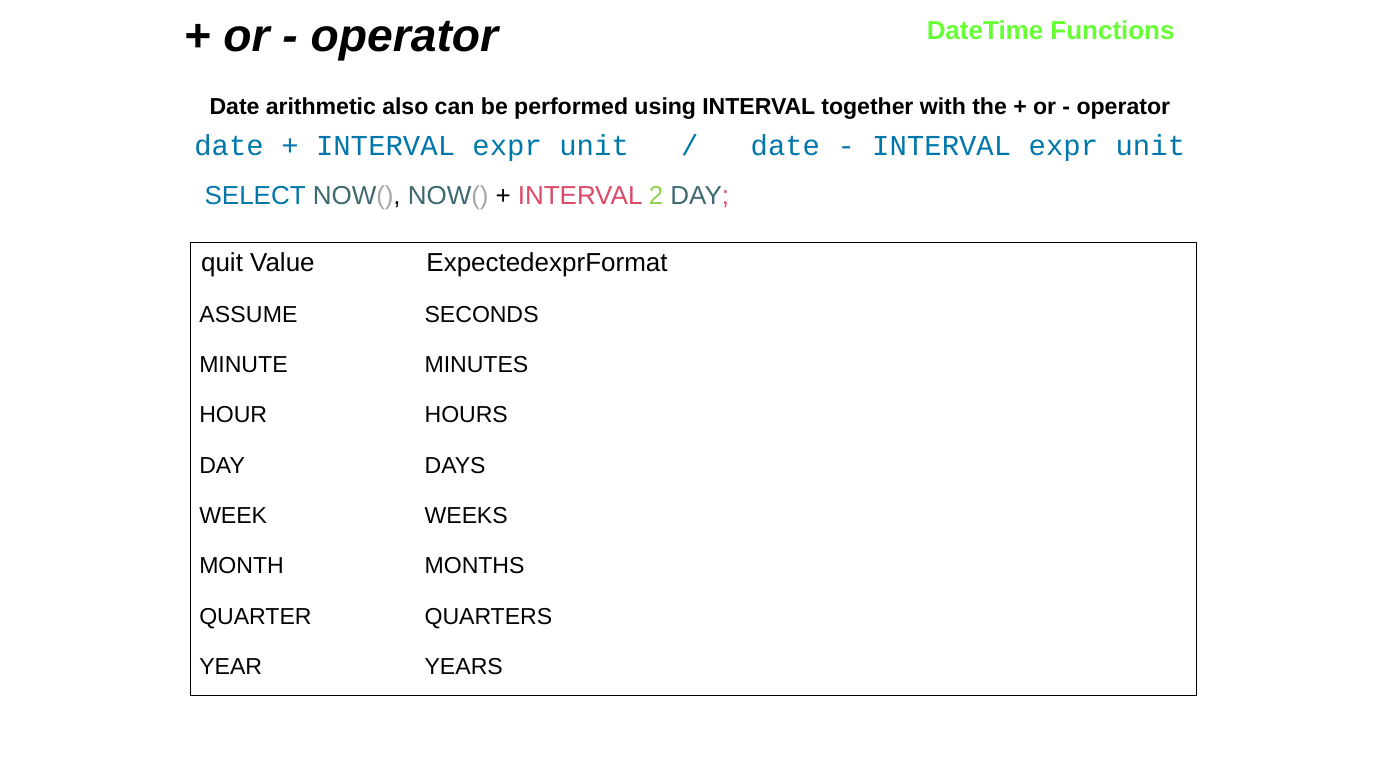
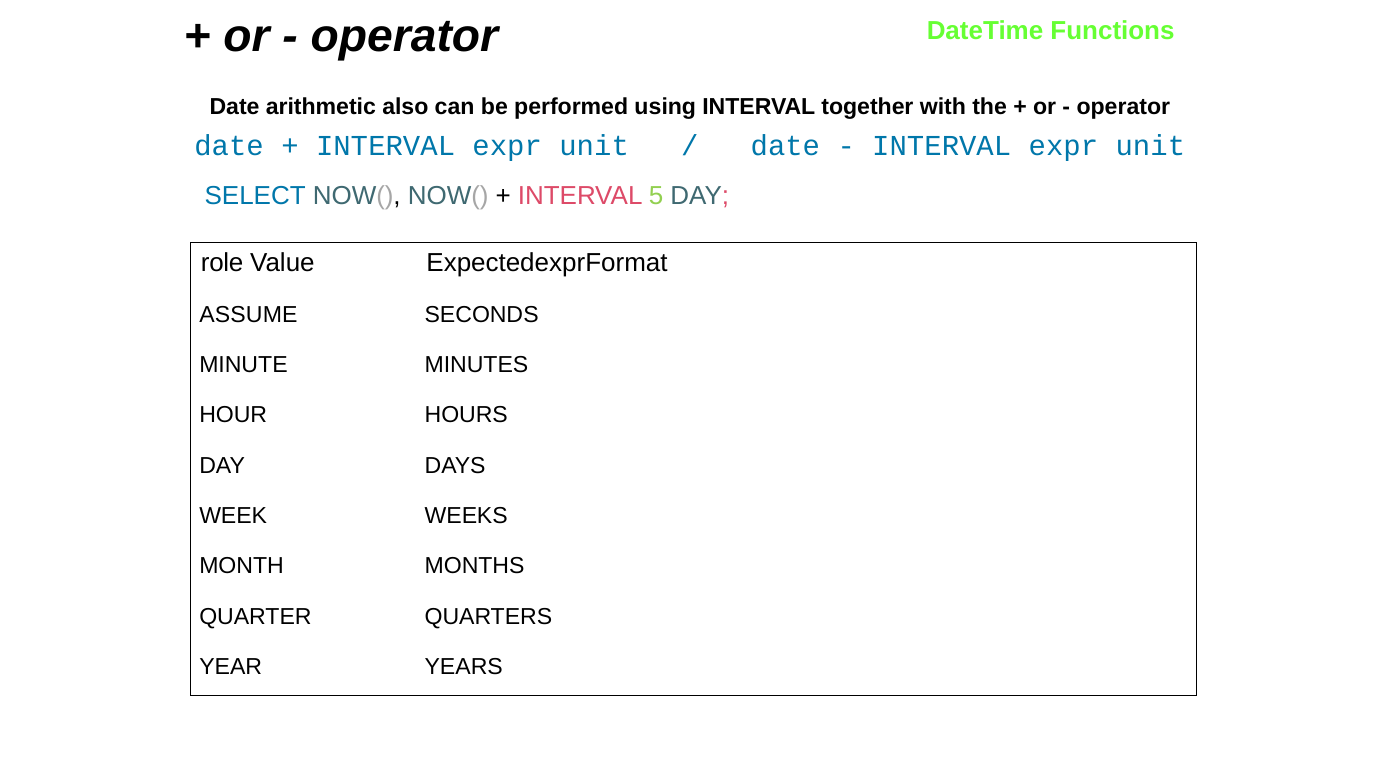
2: 2 -> 5 (656, 196)
quit: quit -> role (222, 263)
